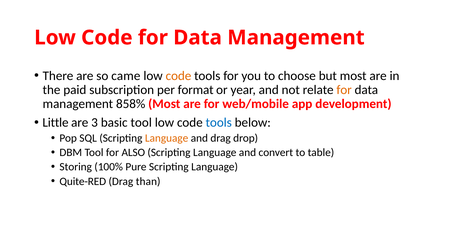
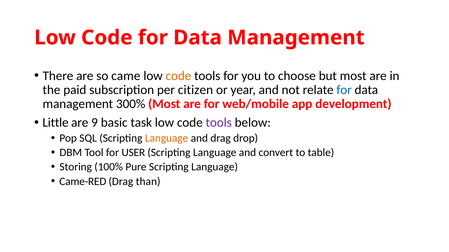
format: format -> citizen (196, 90)
for colour: orange -> blue (344, 90)
858%: 858% -> 300% (131, 104)
3: 3 -> 9 (95, 123)
basic tool: tool -> task (141, 123)
tools colour: blue -> purple (219, 123)
ALSO: ALSO -> USER (133, 153)
Quite-RED: Quite-RED -> Came-RED (83, 182)
